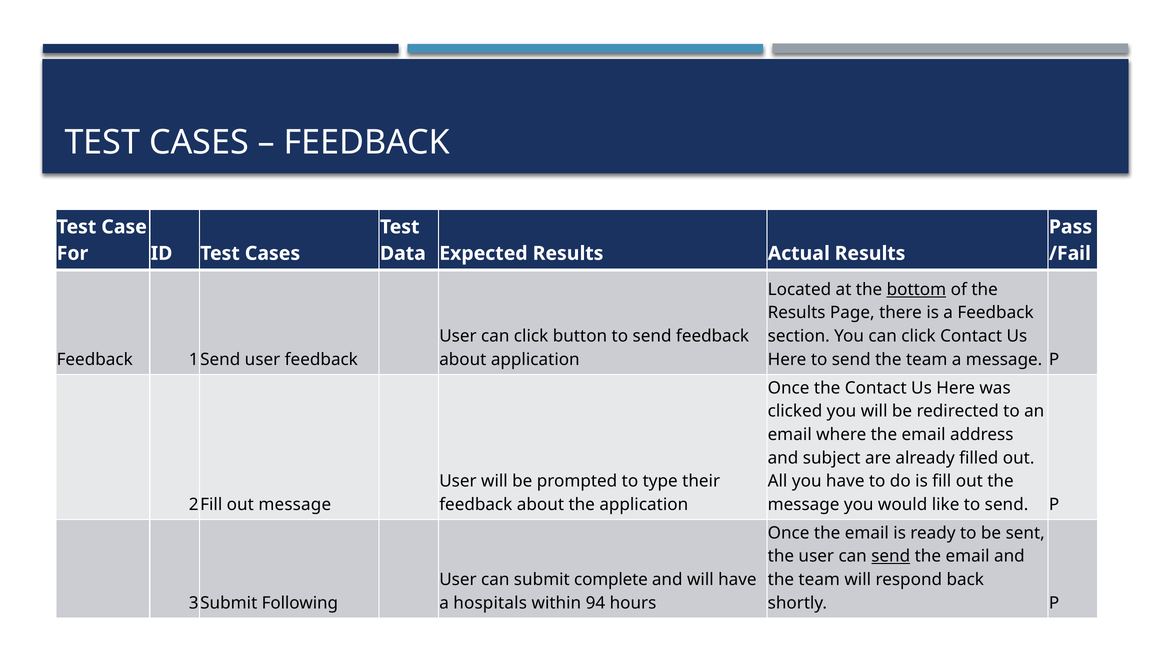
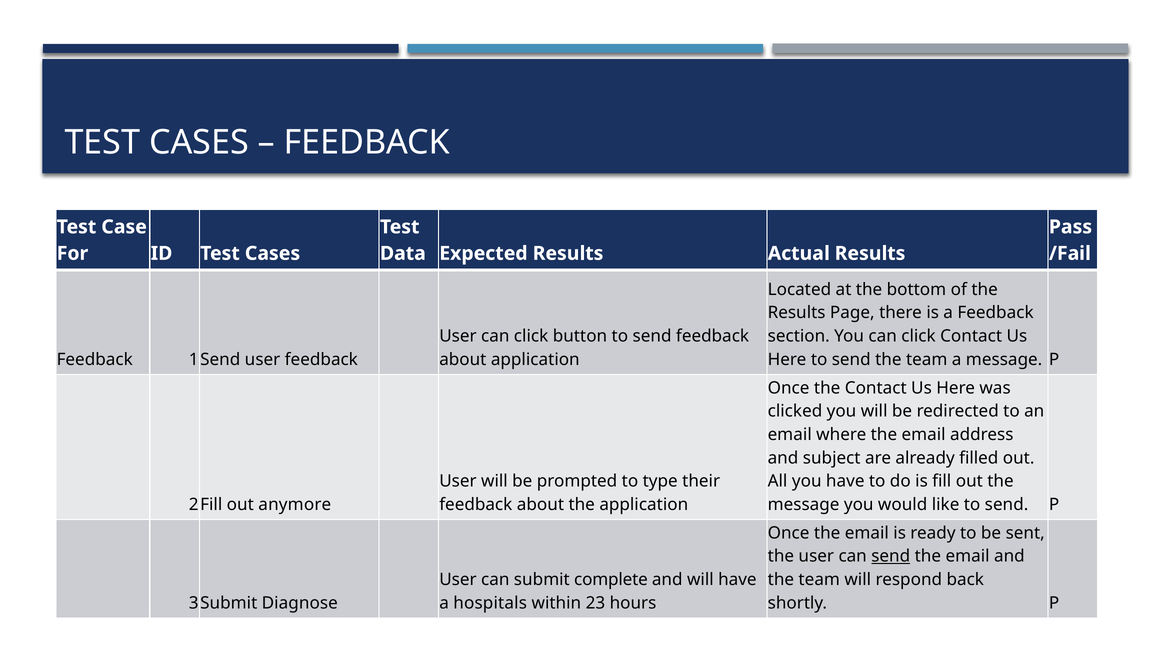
bottom underline: present -> none (916, 289)
out message: message -> anymore (295, 504)
Following: Following -> Diagnose (300, 603)
94: 94 -> 23 (595, 603)
